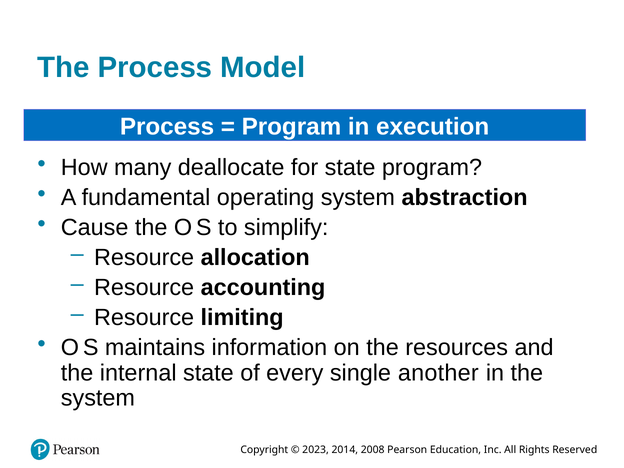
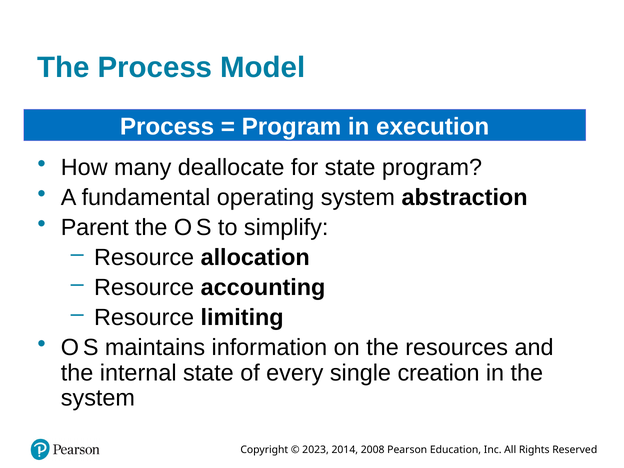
Cause: Cause -> Parent (95, 228)
another: another -> creation (439, 373)
